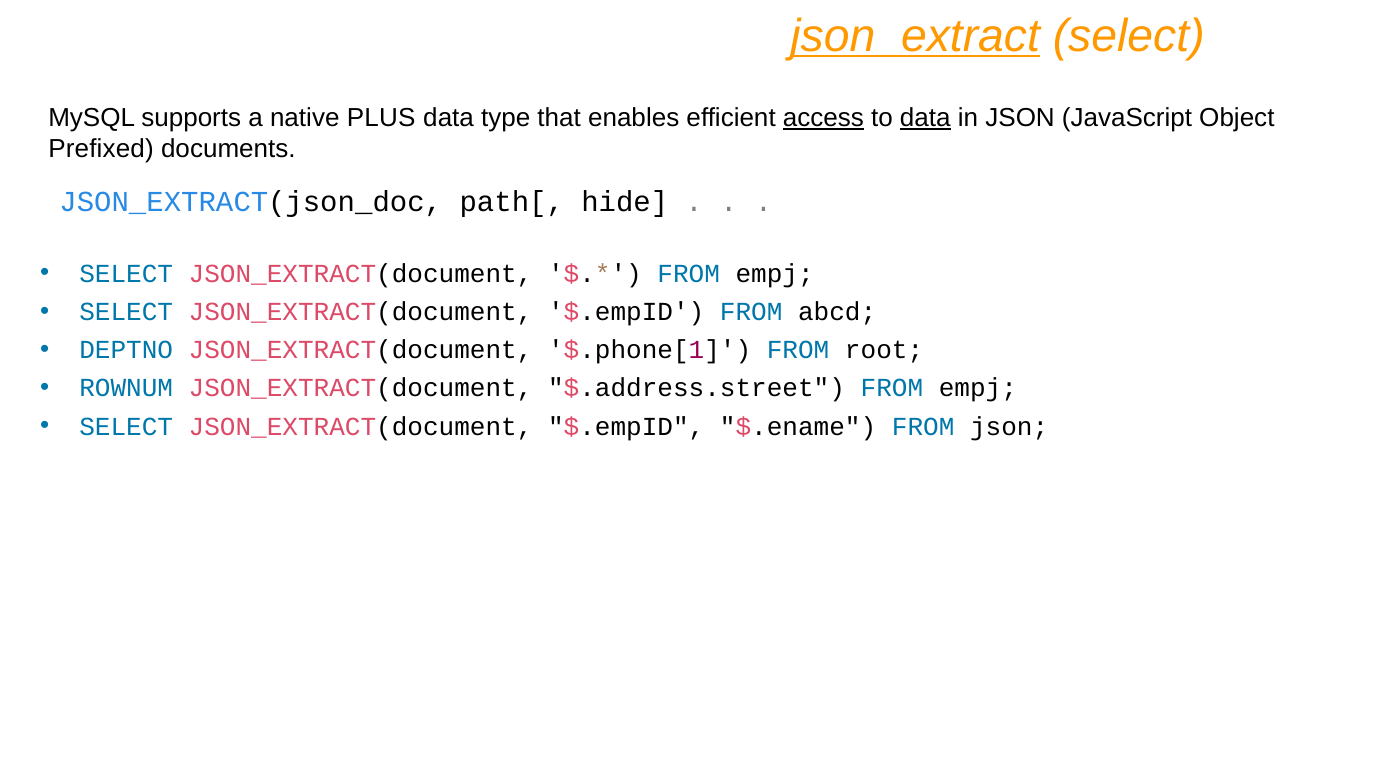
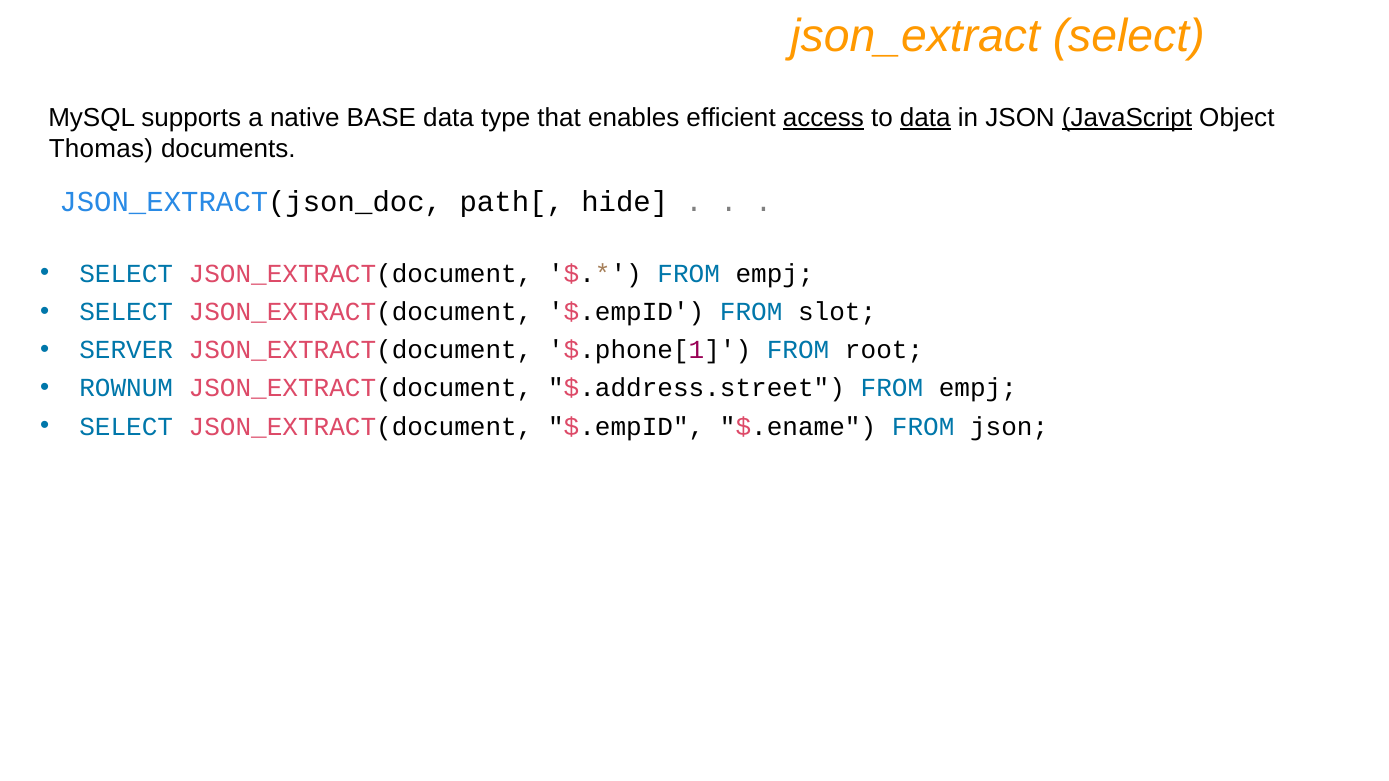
json_extract underline: present -> none (915, 36)
PLUS: PLUS -> BASE (381, 118)
JavaScript underline: none -> present (1127, 118)
Prefixed: Prefixed -> Thomas (101, 149)
abcd: abcd -> slot (837, 312)
DEPTNO: DEPTNO -> SERVER (126, 350)
